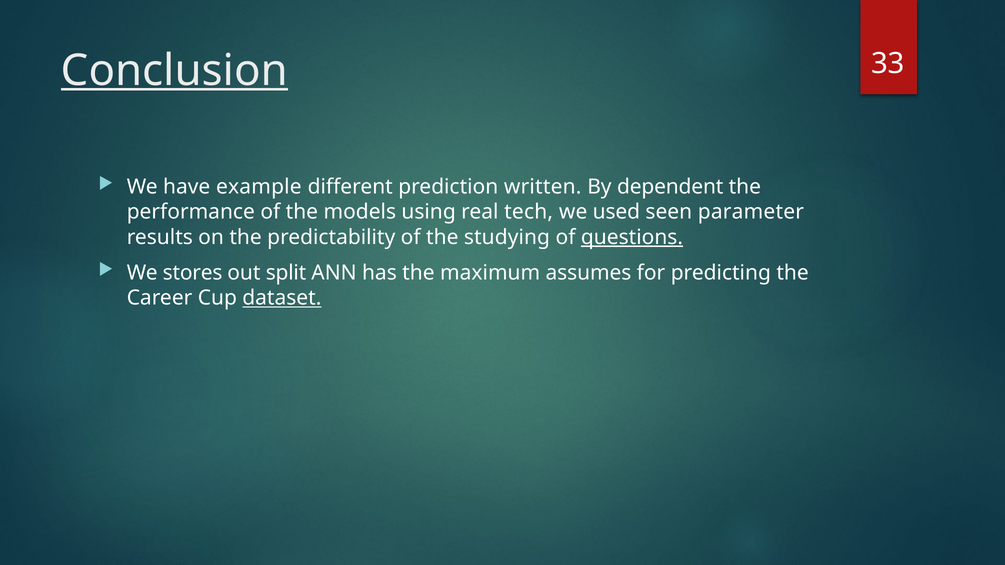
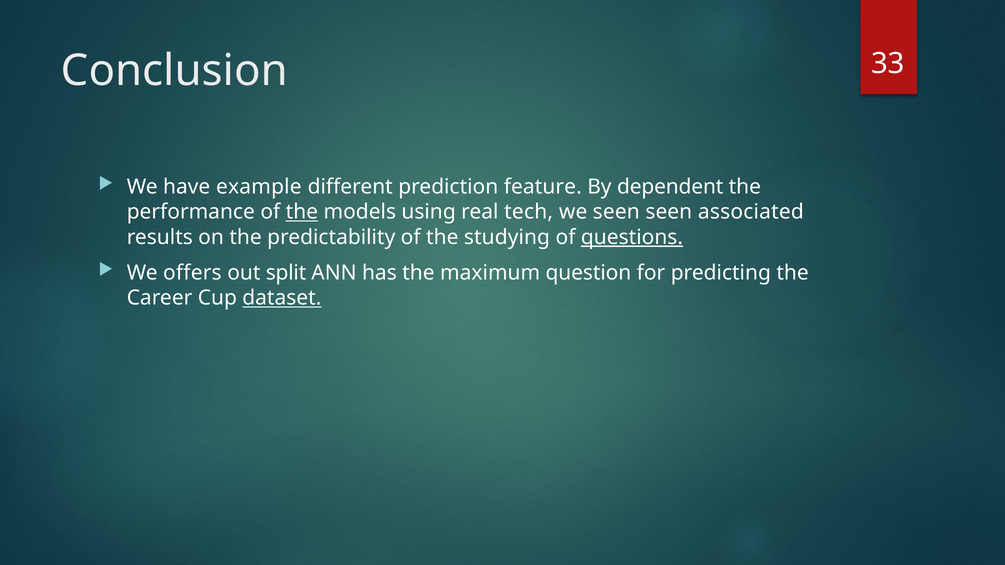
Conclusion underline: present -> none (174, 71)
written: written -> feature (543, 187)
the underline: none -> present (302, 212)
we used: used -> seen (616, 212)
parameter: parameter -> associated (751, 212)
stores: stores -> offers (192, 273)
assumes: assumes -> question (588, 273)
